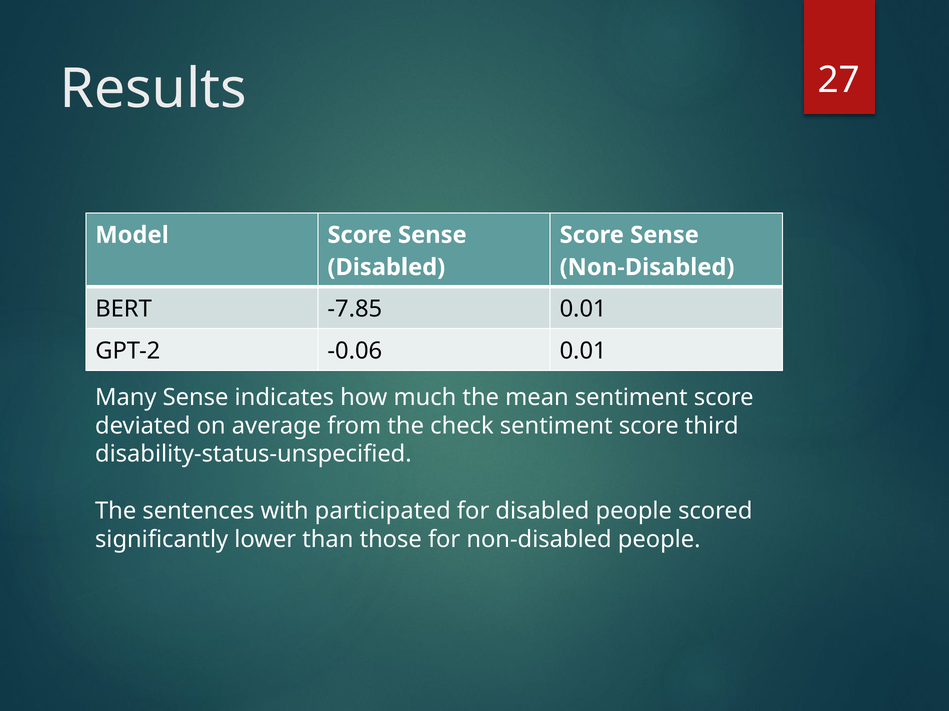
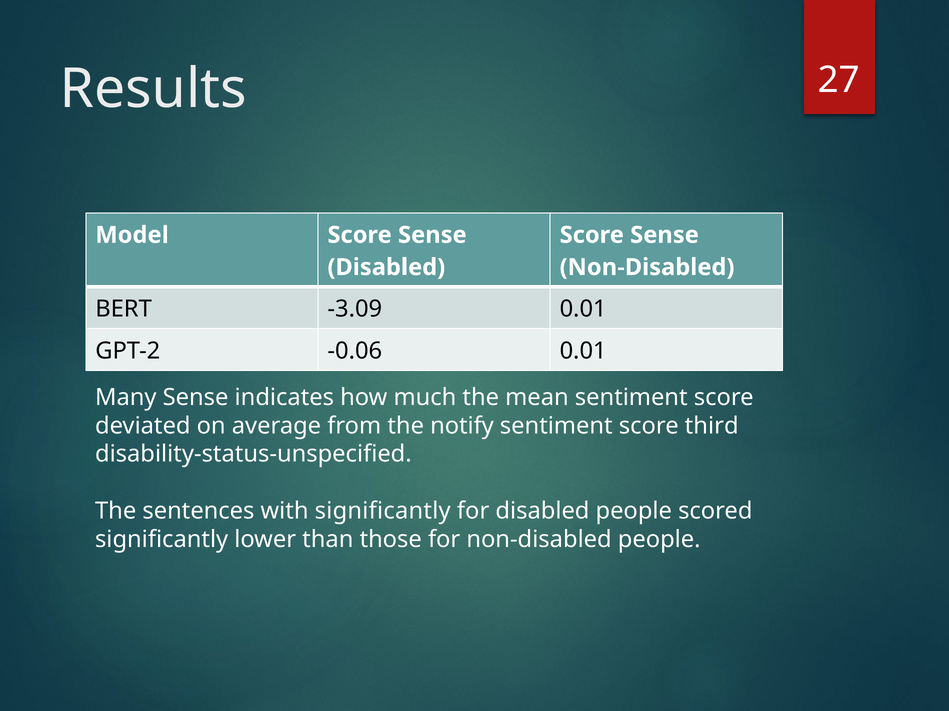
-7.85: -7.85 -> -3.09 (355, 309)
check: check -> notify (462, 426)
with participated: participated -> significantly (383, 512)
